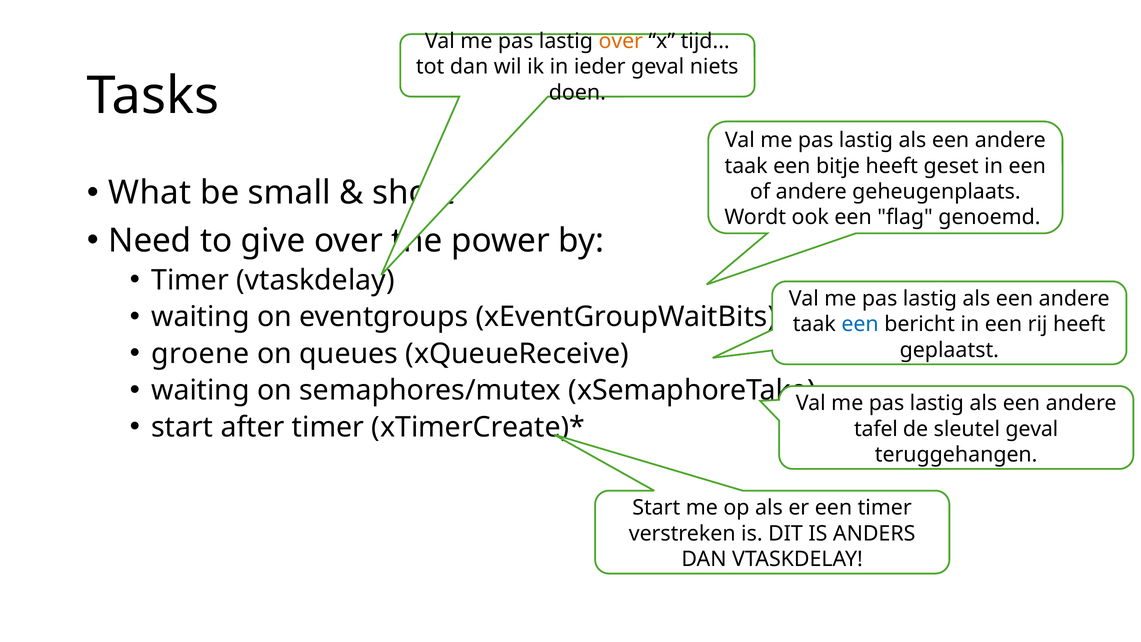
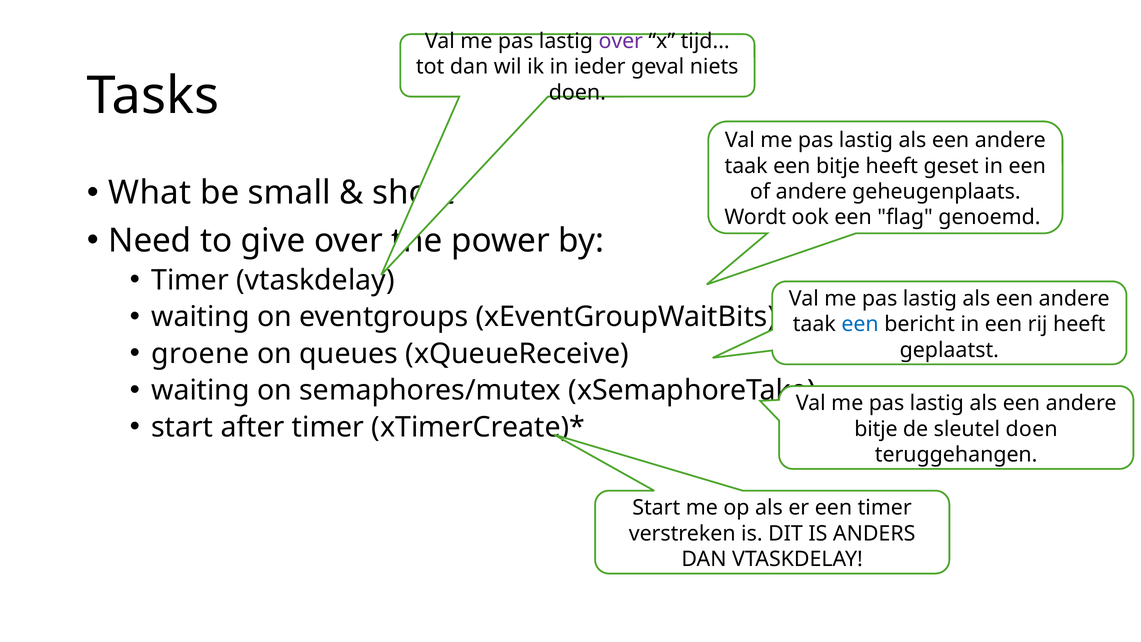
over colour: orange -> purple (621, 41)
tafel: tafel -> bitje (876, 429)
sleutel geval: geval -> doen (1032, 429)
